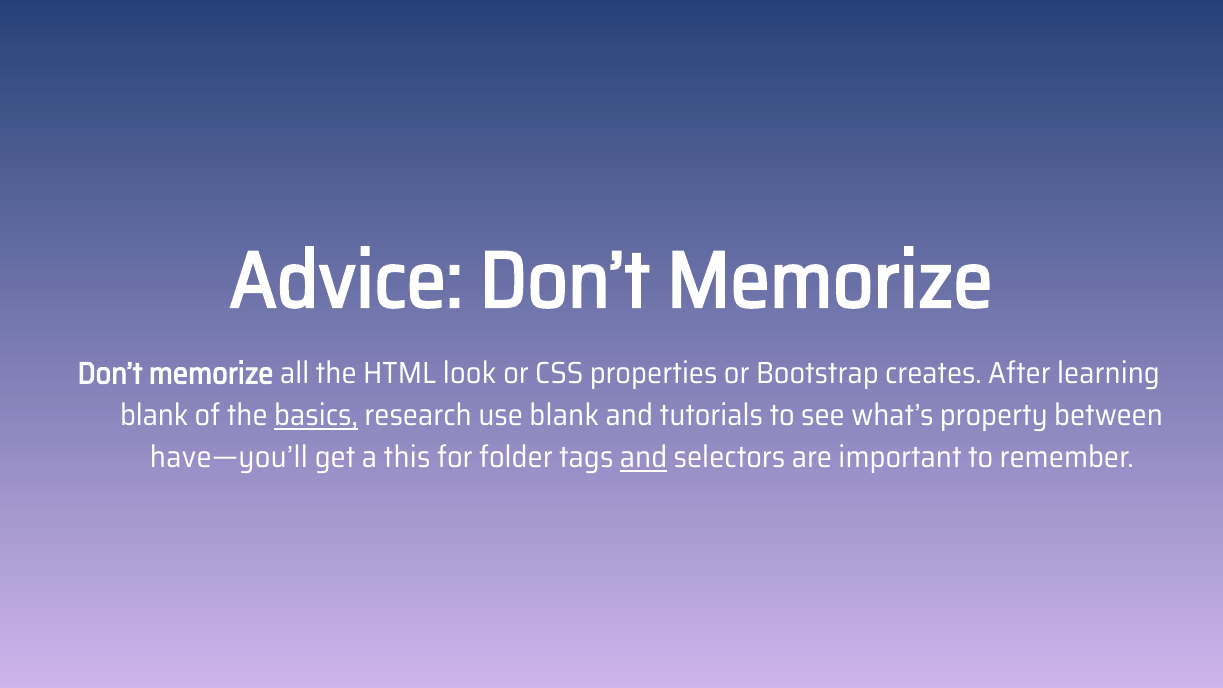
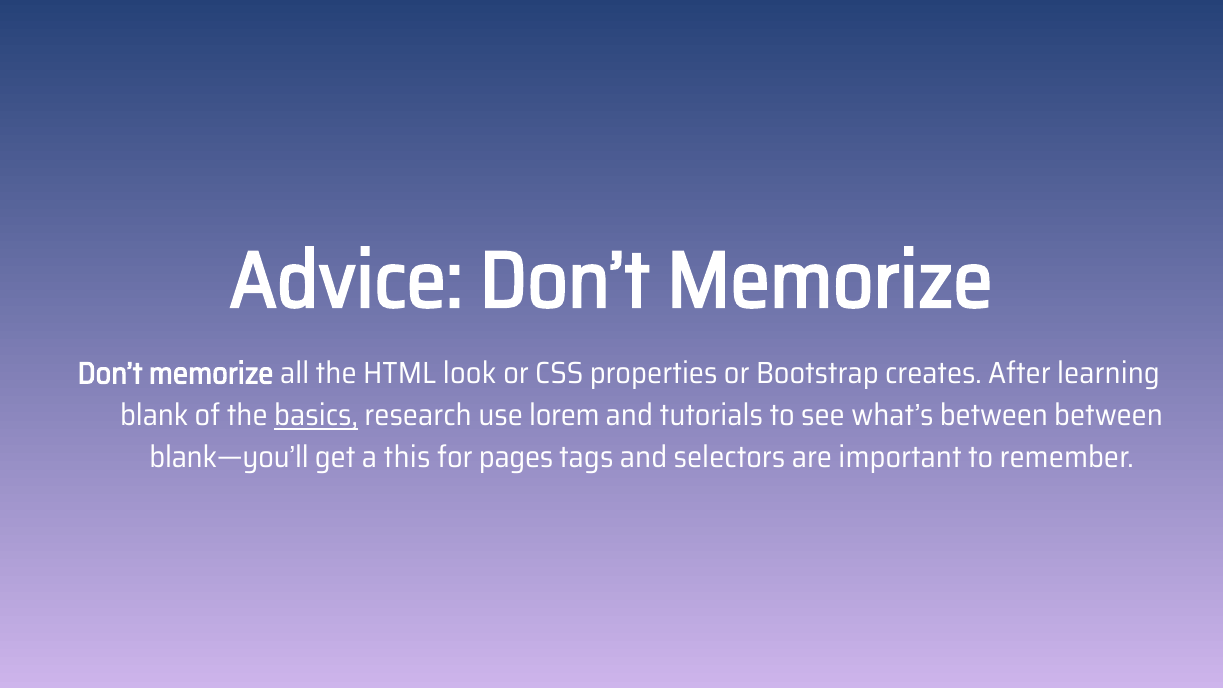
use blank: blank -> lorem (565, 415)
what’s property: property -> between (994, 415)
have—you’ll: have—you’ll -> blank—you’ll (229, 458)
folder: folder -> pages (516, 458)
and underline: present -> none (644, 458)
